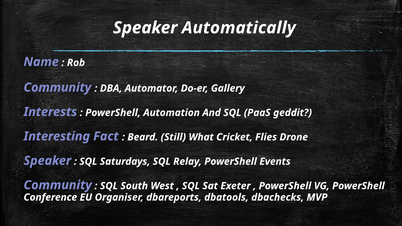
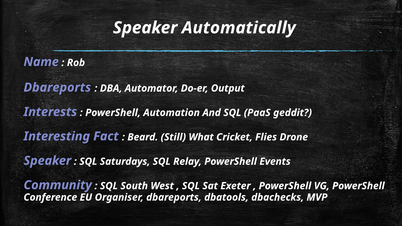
Community: Community -> Dbareports (57, 88)
Gallery: Gallery -> Output (228, 88)
